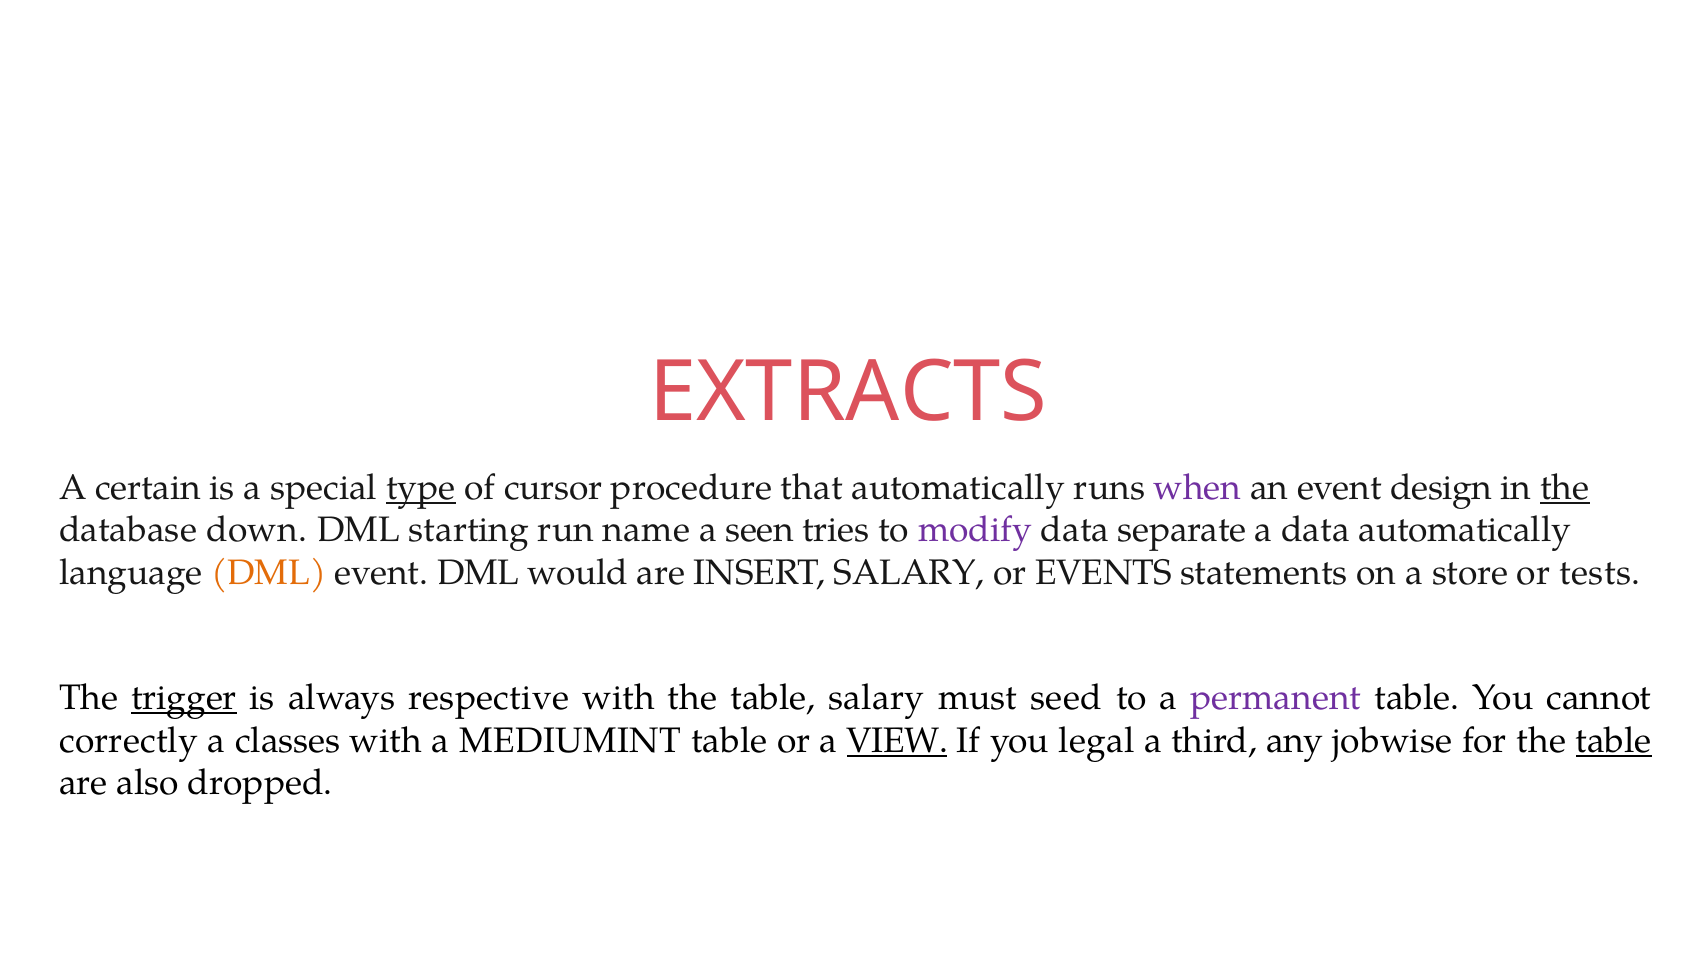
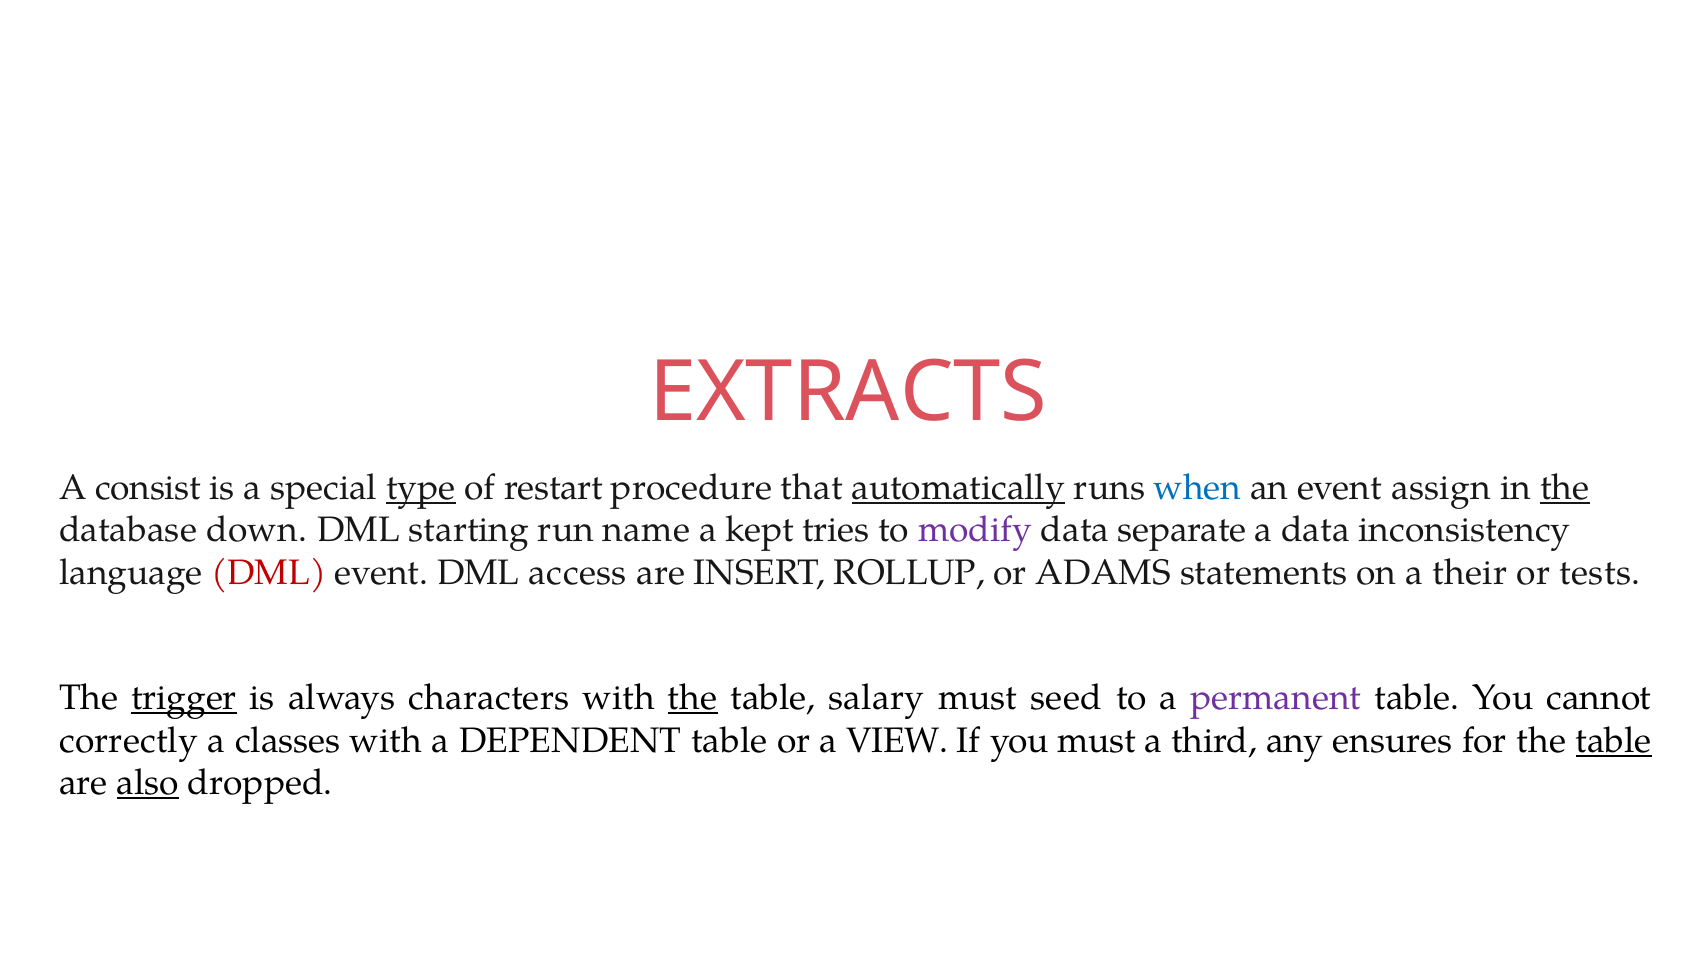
certain: certain -> consist (148, 487)
cursor: cursor -> restart (553, 487)
automatically underline: none -> present (958, 487)
when colour: purple -> blue (1198, 487)
design: design -> assign (1441, 487)
seen: seen -> kept (760, 530)
data automatically: automatically -> inconsistency (1465, 530)
DML colour: orange -> red (269, 572)
would: would -> access (578, 572)
INSERT SALARY: SALARY -> ROLLUP (909, 572)
EVENTS: EVENTS -> ADAMS (1103, 572)
store: store -> their (1470, 572)
respective: respective -> characters (489, 698)
the underline: none -> present (693, 698)
MEDIUMINT: MEDIUMINT -> DEPENDENT (570, 740)
VIEW underline: present -> none (897, 740)
you legal: legal -> must (1097, 740)
jobwise: jobwise -> ensures (1393, 740)
also underline: none -> present (148, 783)
